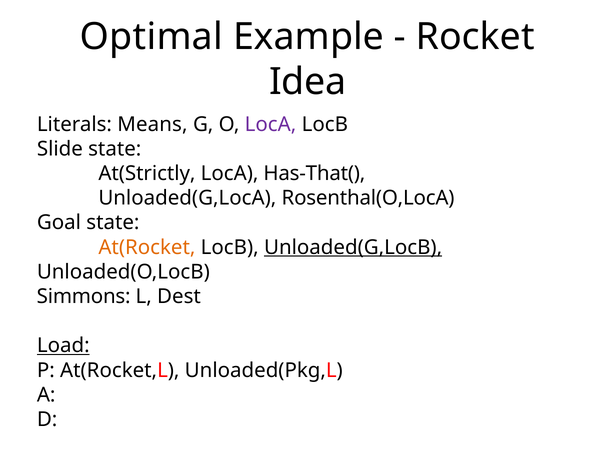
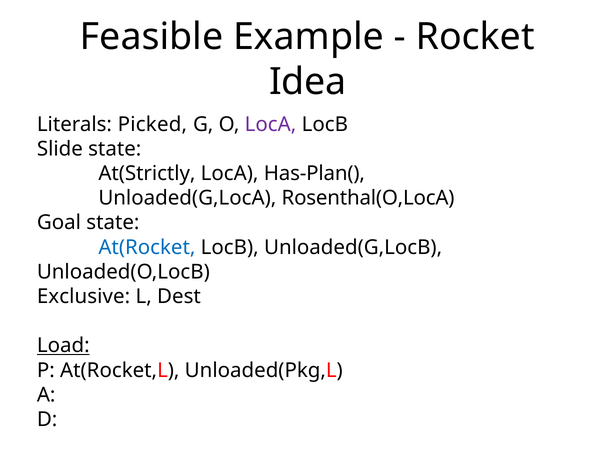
Optimal: Optimal -> Feasible (152, 37)
Means: Means -> Picked (152, 124)
Has-That(: Has-That( -> Has-Plan( (314, 174)
At(Rocket colour: orange -> blue (147, 247)
Unloaded(G,LocB underline: present -> none (353, 247)
Simmons: Simmons -> Exclusive (84, 297)
